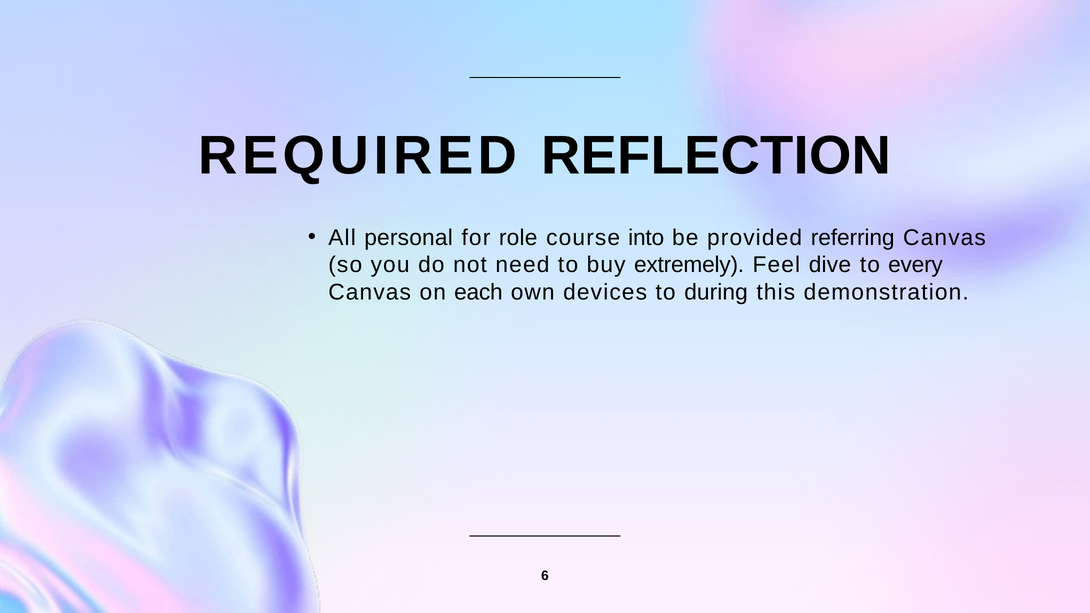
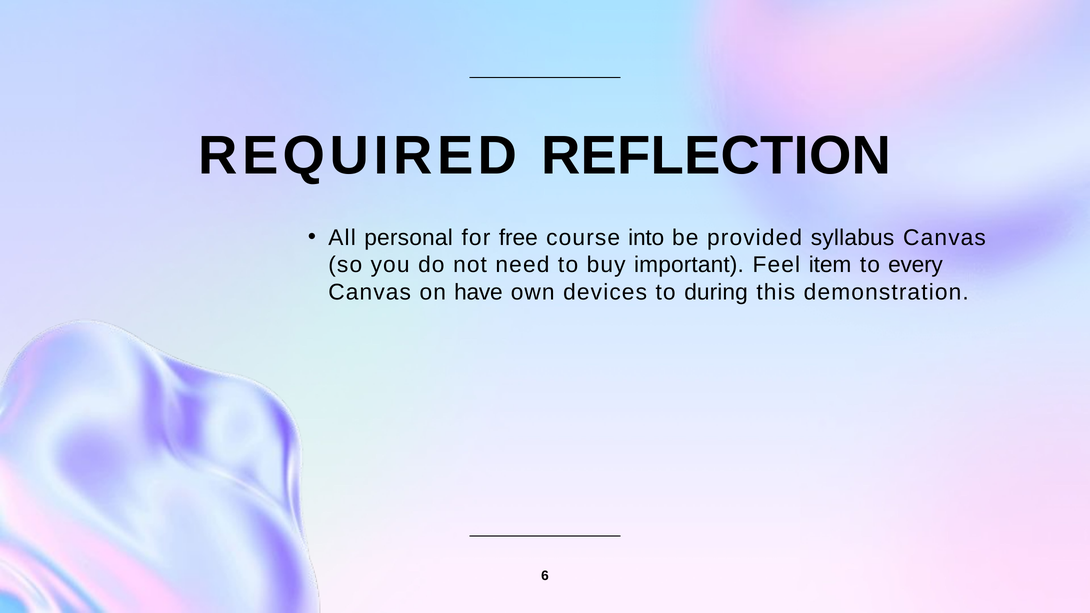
role: role -> free (518, 238)
referring: referring -> syllabus (853, 238)
extremely: extremely -> important (689, 265)
dive: dive -> item (830, 265)
each: each -> have (478, 292)
